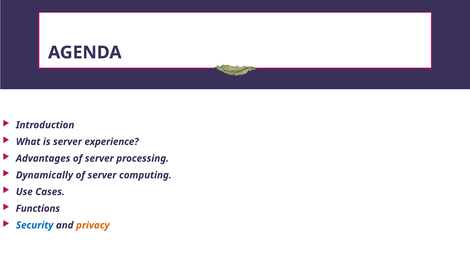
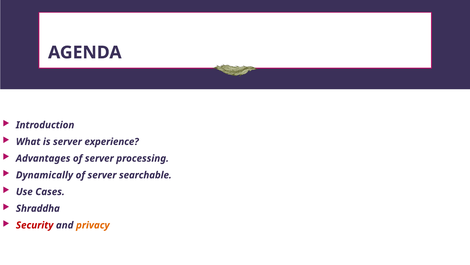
computing: computing -> searchable (145, 175)
Functions: Functions -> Shraddha (38, 208)
Security colour: blue -> red (35, 225)
